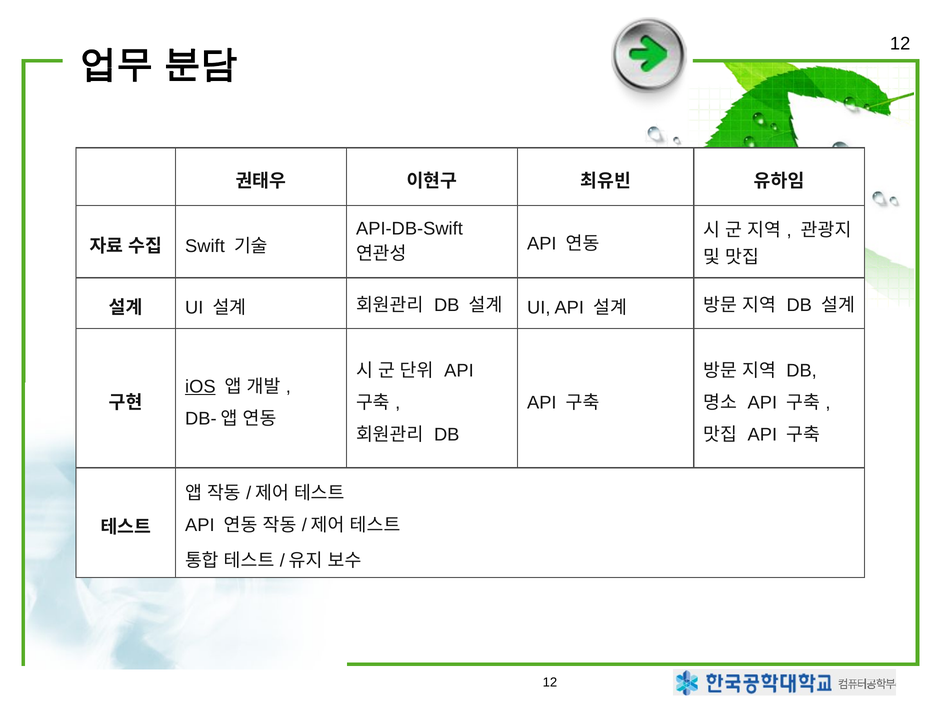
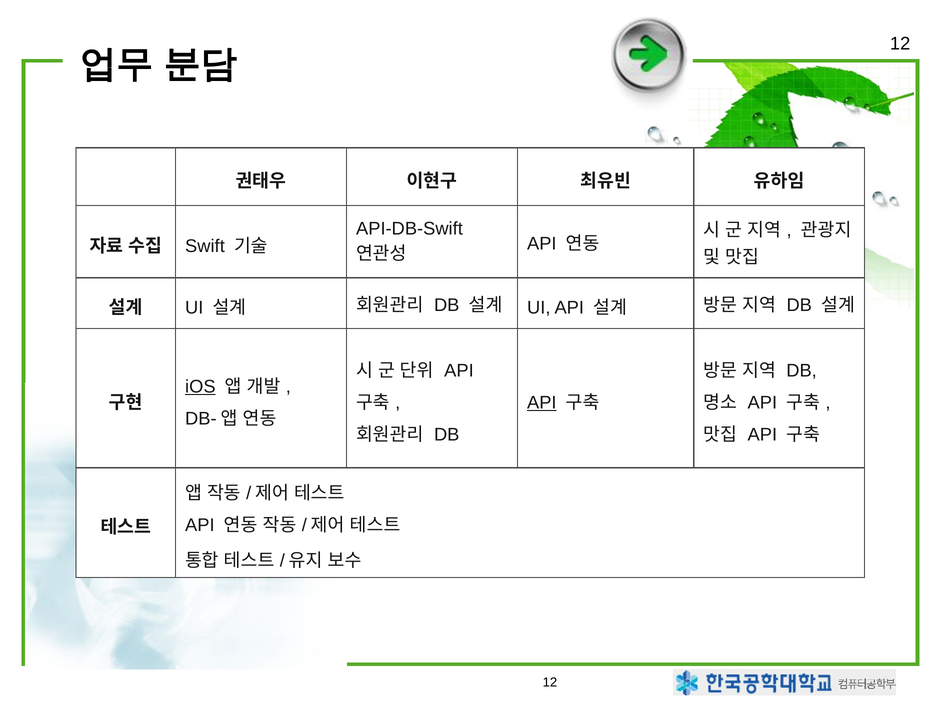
API underline: none -> present (542, 403)
